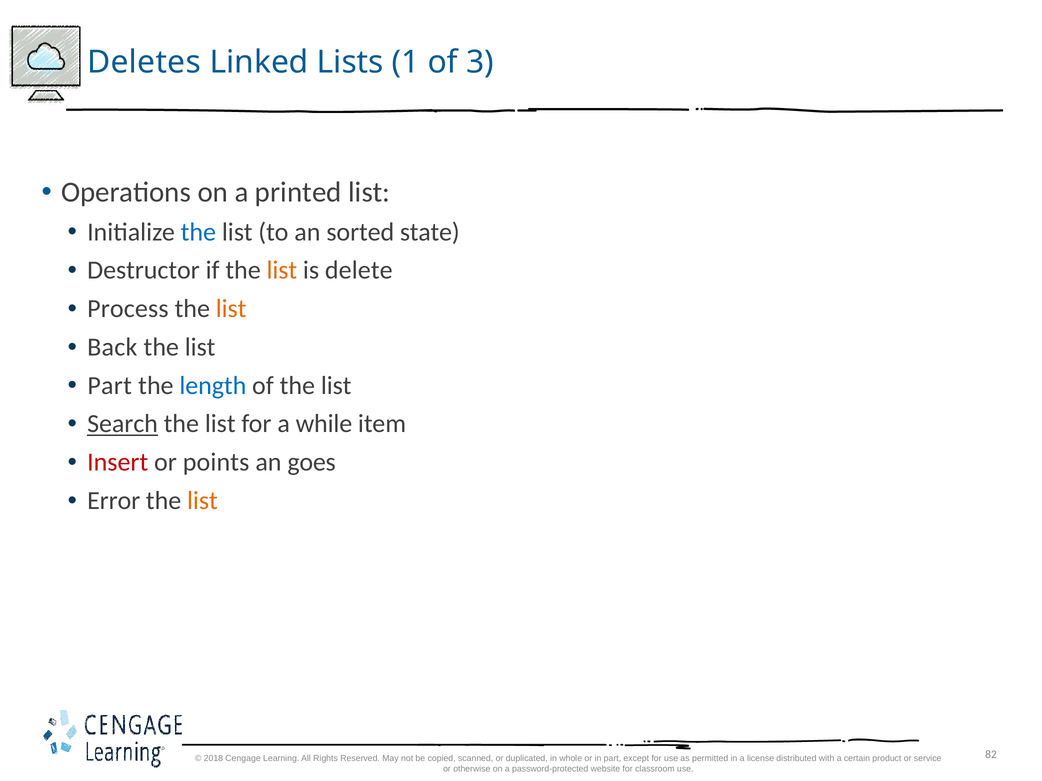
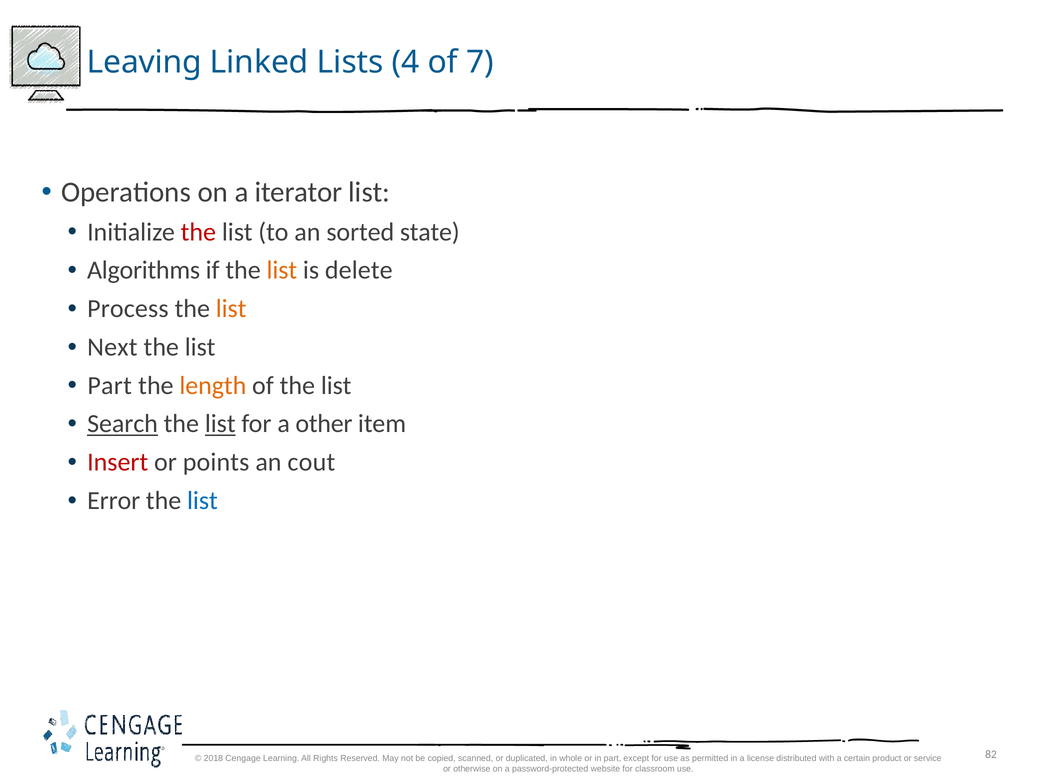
Deletes: Deletes -> Leaving (144, 62)
1: 1 -> 4 (406, 62)
3: 3 -> 7 (480, 62)
printed: printed -> iterator (299, 192)
the colour: blue -> red (198, 232)
Destructor: Destructor -> Algorithms (144, 271)
Back: Back -> Next (112, 347)
length colour: blue -> orange (213, 386)
list underline: none -> present (220, 424)
while: while -> other (324, 424)
goes: goes -> cout (311, 463)
list colour: orange -> blue (202, 501)
